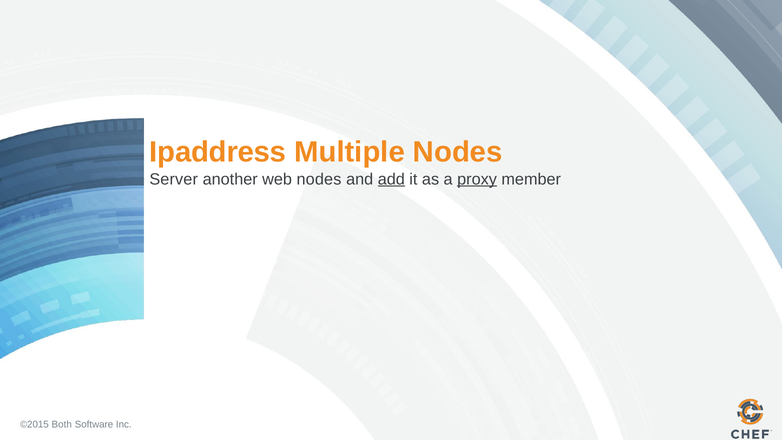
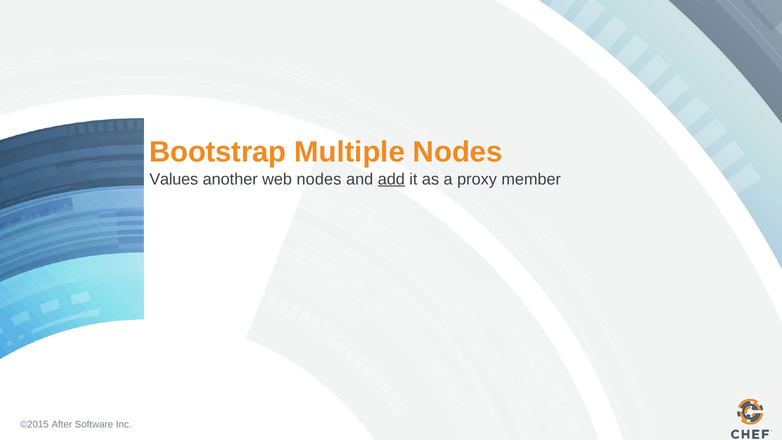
Ipaddress: Ipaddress -> Bootstrap (218, 152)
Server: Server -> Values (174, 179)
proxy underline: present -> none (477, 179)
Both: Both -> After (62, 424)
